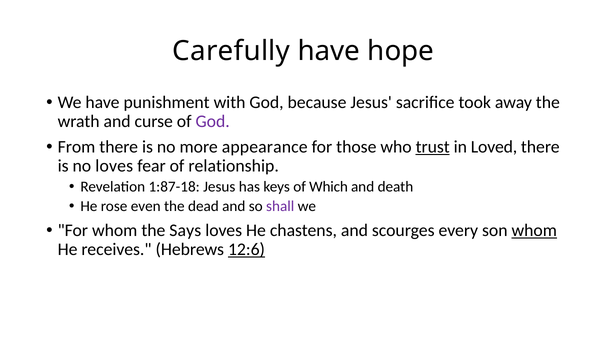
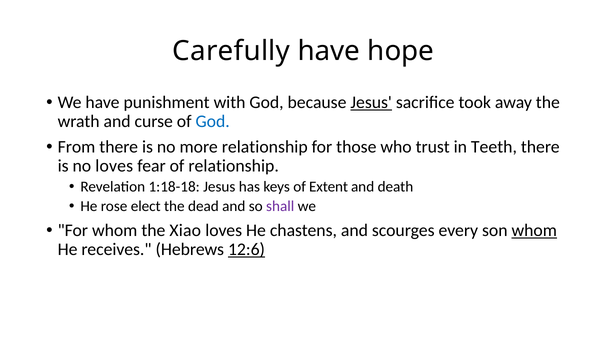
Jesus underline: none -> present (371, 103)
God colour: purple -> blue (213, 122)
more appearance: appearance -> relationship (265, 147)
trust underline: present -> none (433, 147)
Loved: Loved -> Teeth (494, 147)
1:87-18: 1:87-18 -> 1:18-18 (174, 187)
Which: Which -> Extent (329, 187)
even: even -> elect (146, 207)
Says: Says -> Xiao (185, 231)
